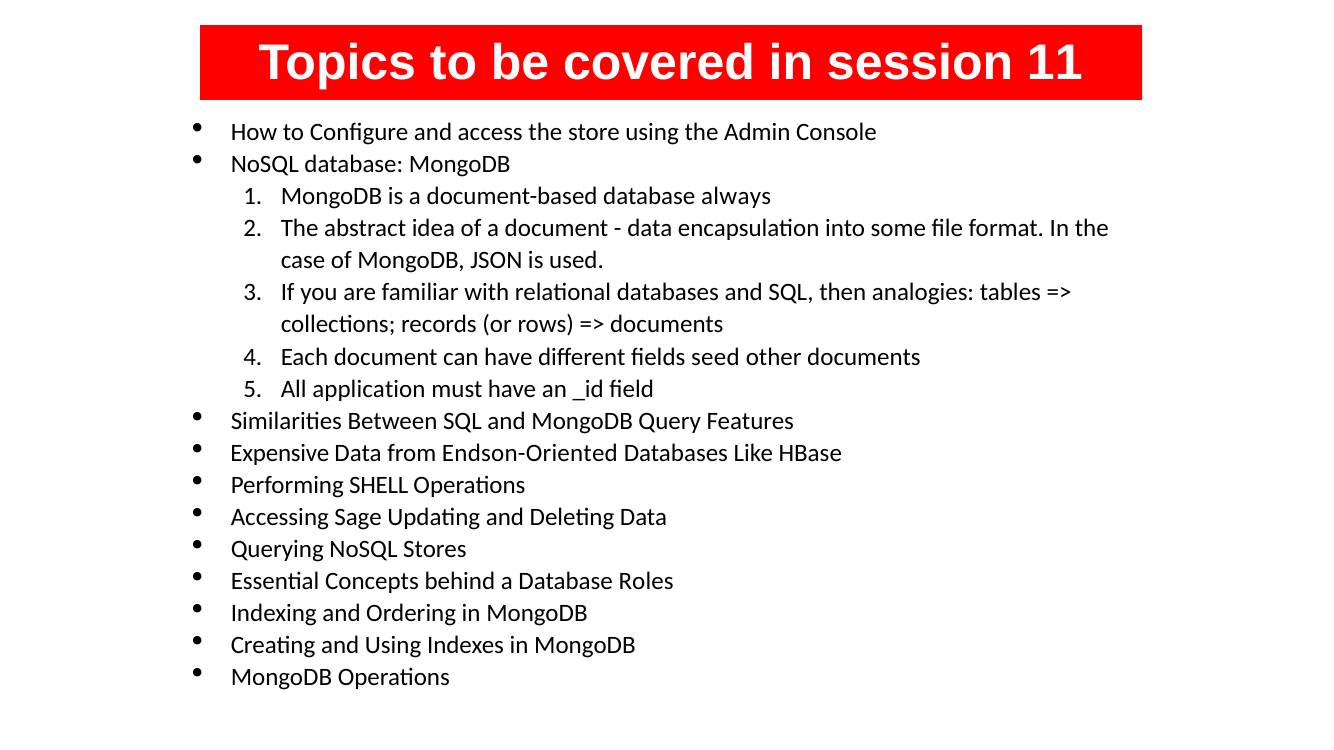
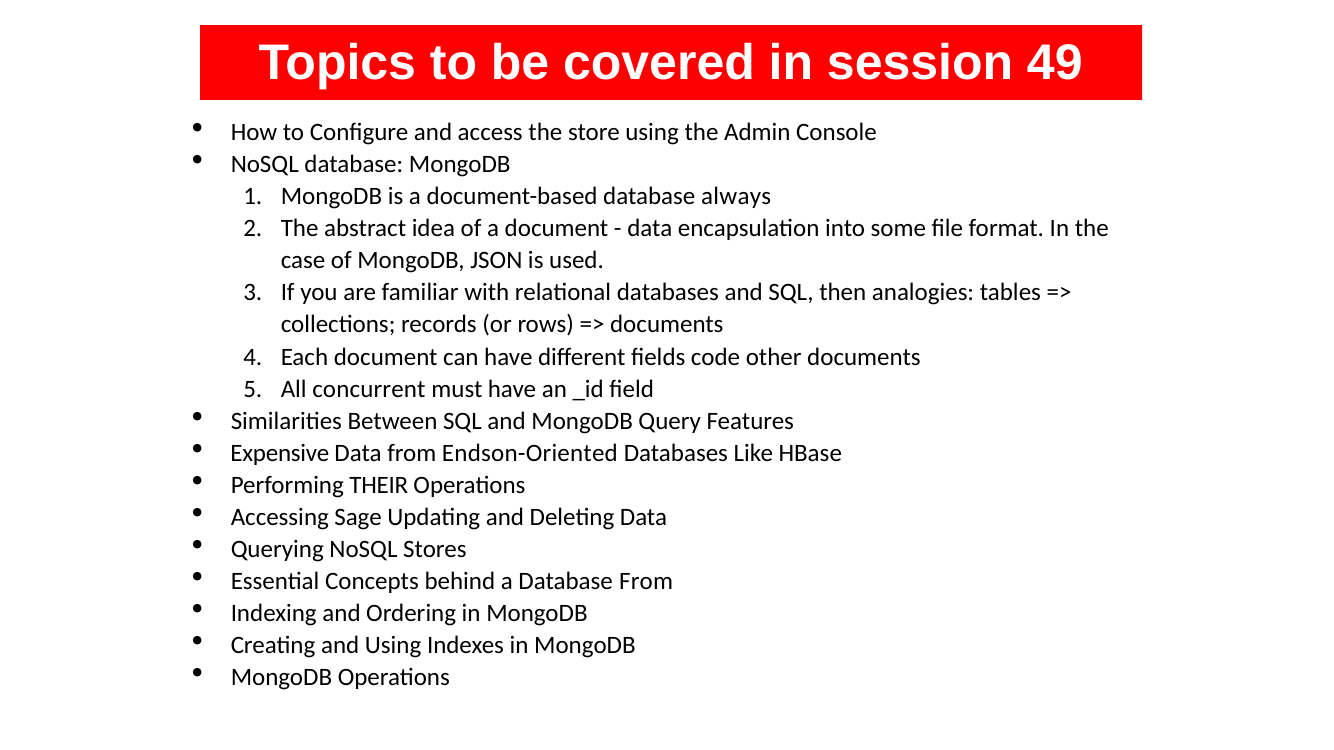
11: 11 -> 49 (1055, 63)
seed: seed -> code (716, 357)
application: application -> concurrent (369, 389)
SHELL: SHELL -> THEIR (379, 485)
Database Roles: Roles -> From (646, 582)
